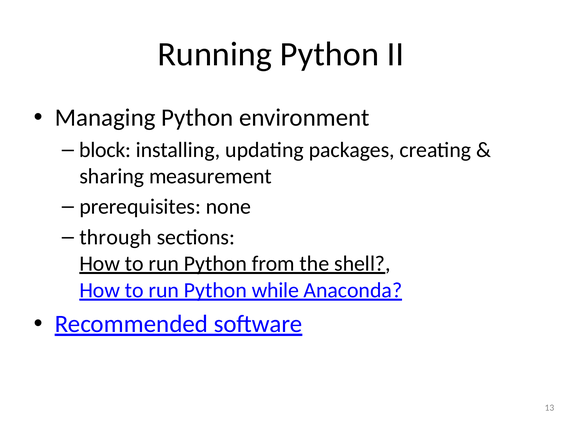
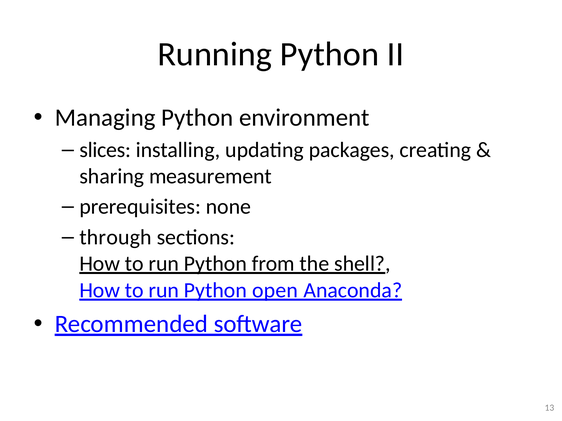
block: block -> slices (105, 150)
while: while -> open (275, 291)
